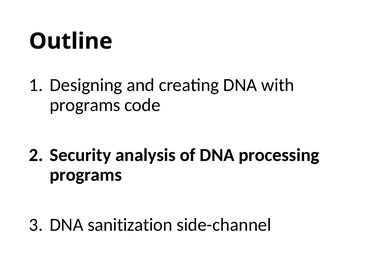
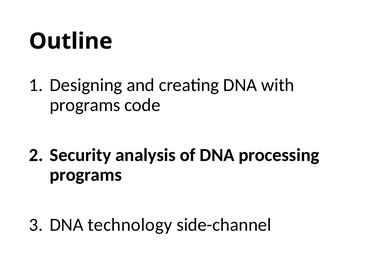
sanitization: sanitization -> technology (130, 225)
